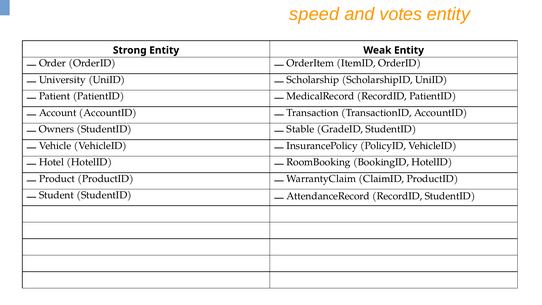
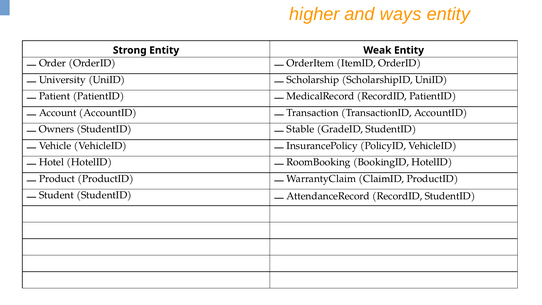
speed: speed -> higher (314, 14)
votes: votes -> ways (401, 14)
